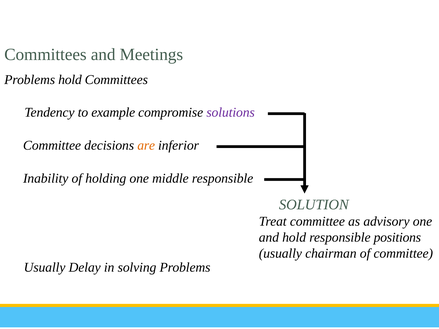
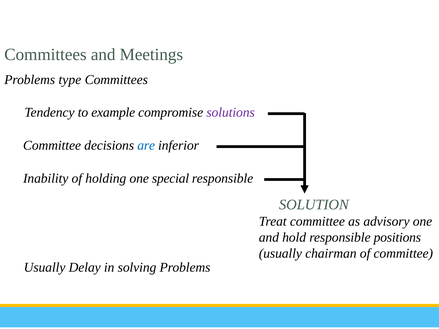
Problems hold: hold -> type (70, 80)
are colour: orange -> blue (146, 146)
middle: middle -> special (171, 179)
